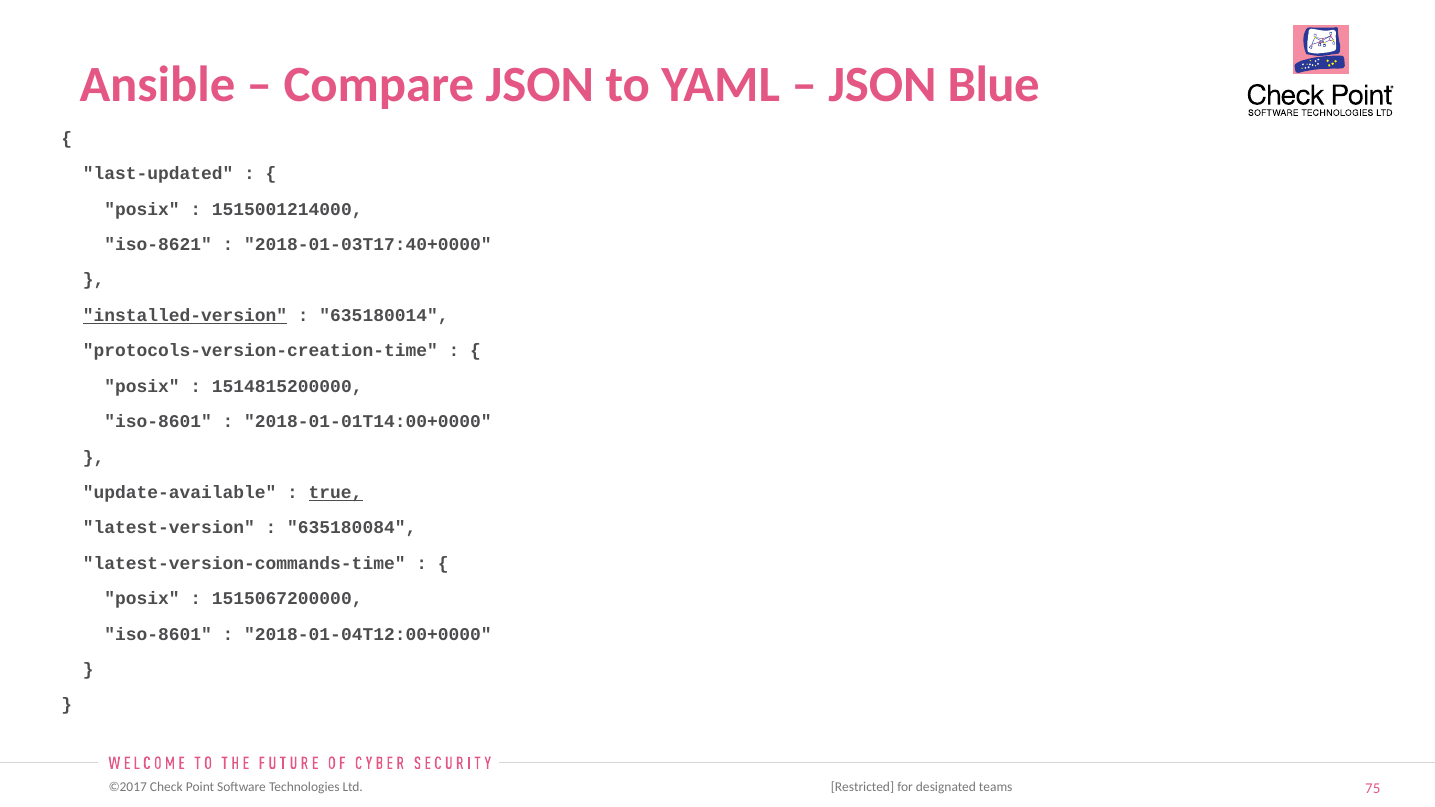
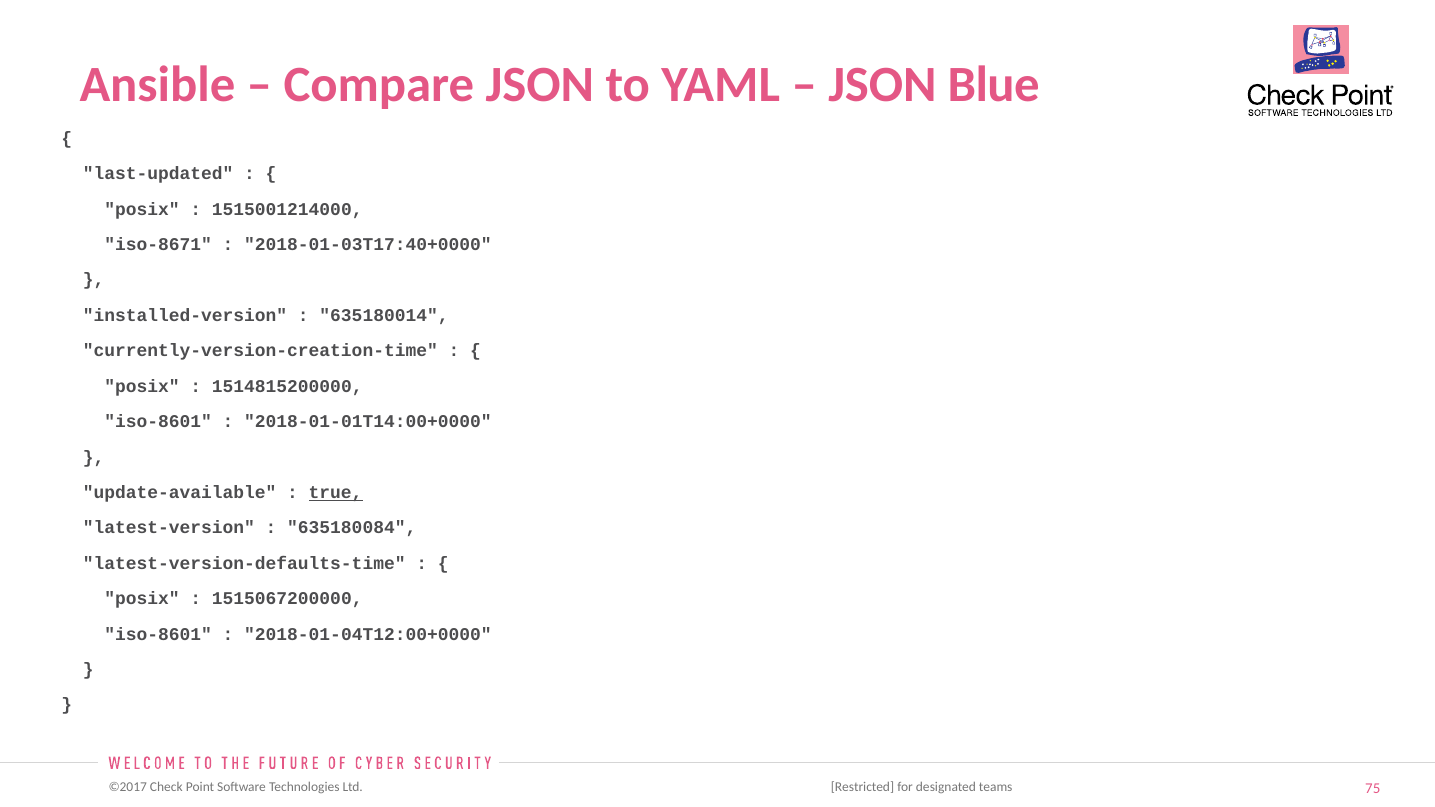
iso-8621: iso-8621 -> iso-8671 (158, 245)
installed-version underline: present -> none (185, 316)
protocols-version-creation-time: protocols-version-creation-time -> currently-version-creation-time (260, 351)
latest-version-commands-time: latest-version-commands-time -> latest-version-defaults-time (244, 564)
